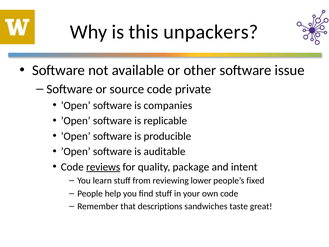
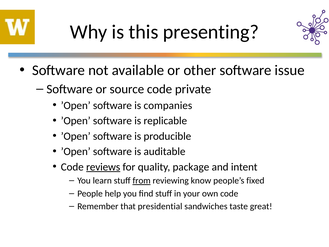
unpackers: unpackers -> presenting (211, 32)
from underline: none -> present (142, 180)
lower: lower -> know (201, 180)
descriptions: descriptions -> presidential (160, 206)
